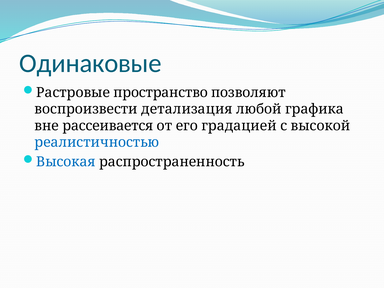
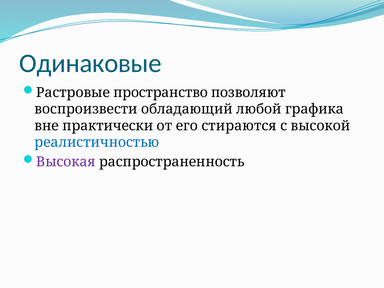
детализация: детализация -> обладающий (187, 109)
рассеивается: рассеивается -> практически (108, 126)
градацией: градацией -> стираются (239, 126)
Высокая colour: blue -> purple (66, 162)
